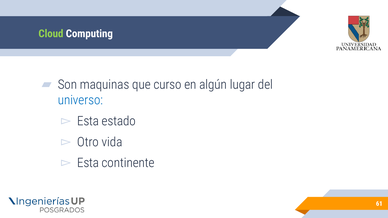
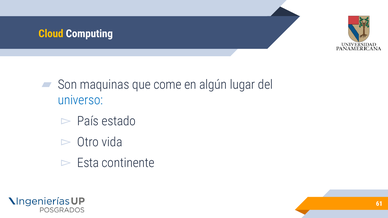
Cloud colour: light green -> yellow (51, 34)
curso: curso -> come (168, 85)
Esta: Esta -> País (88, 121)
